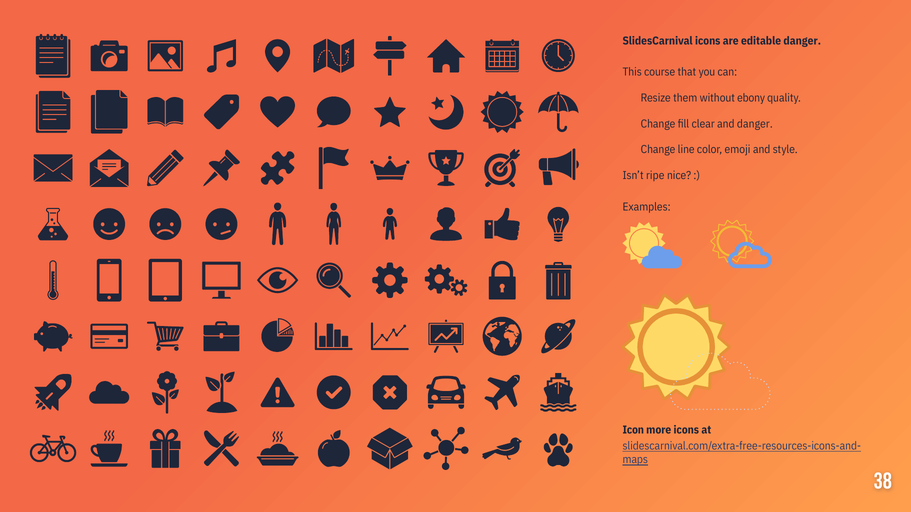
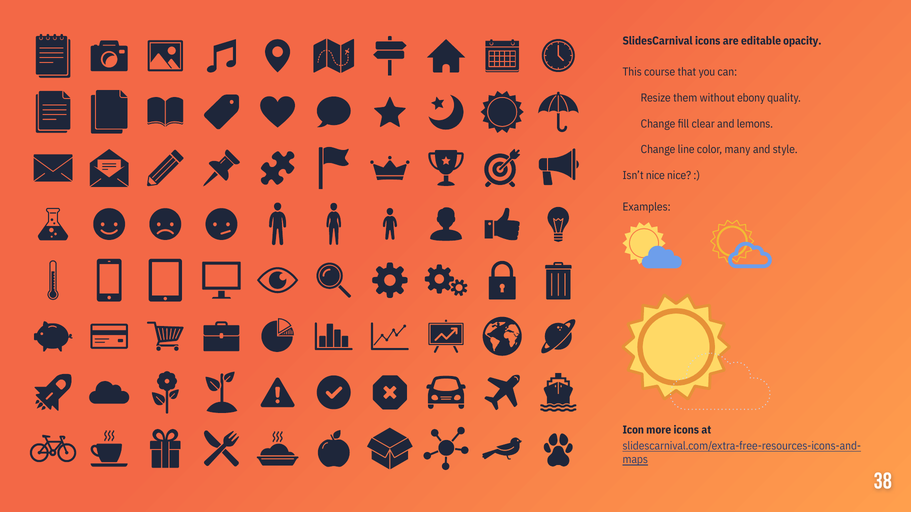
editable danger: danger -> opacity (802, 41)
and danger: danger -> lemons (755, 124)
emoji: emoji -> many (738, 150)
Isn’t ripe: ripe -> nice (655, 176)
